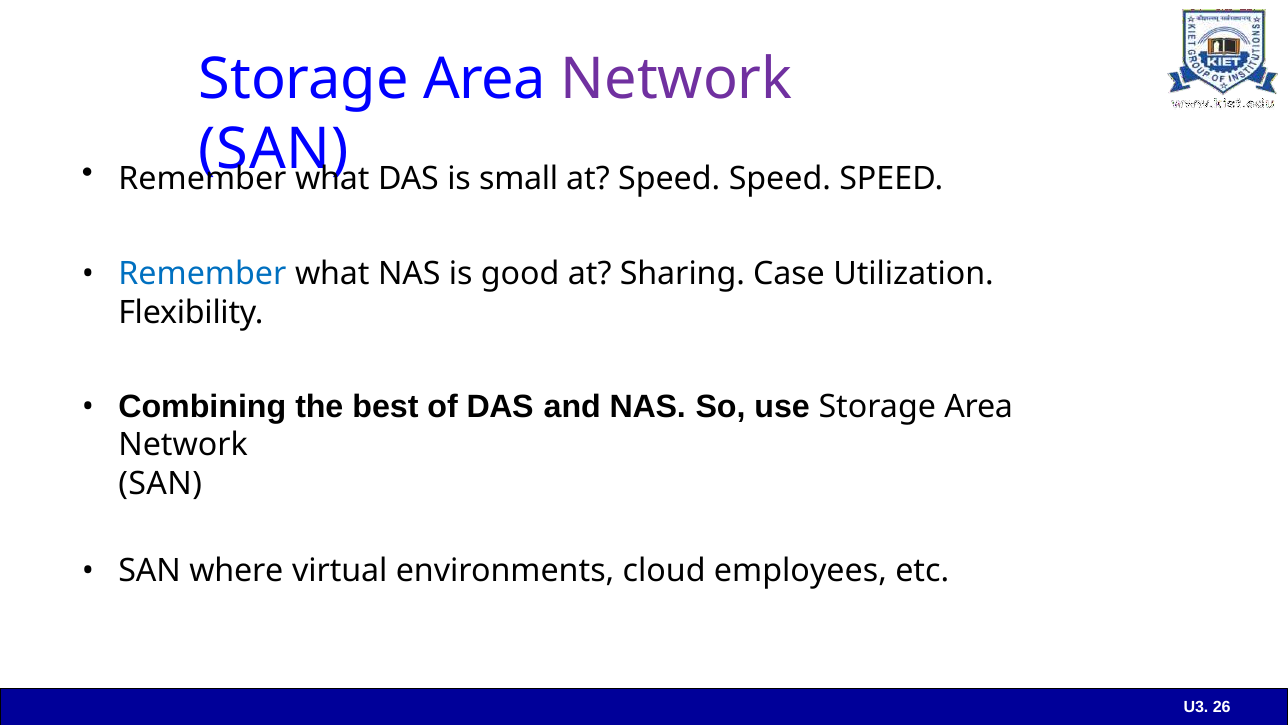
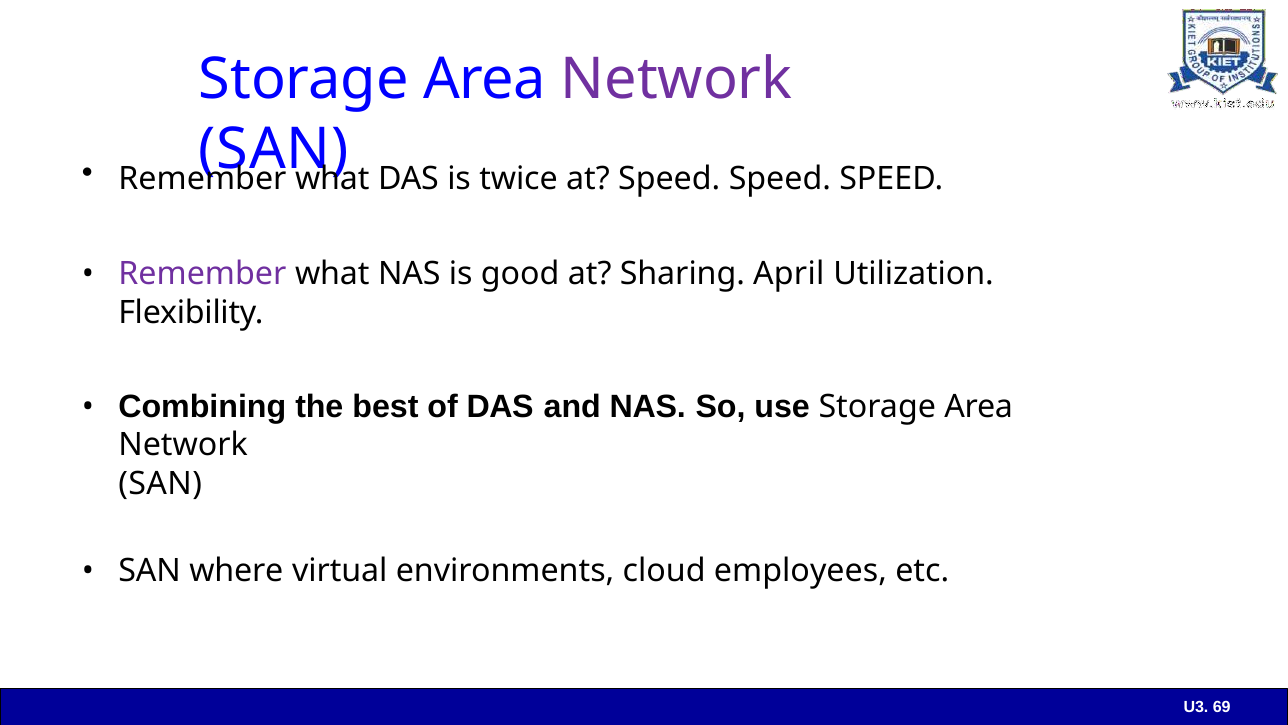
small: small -> twice (519, 178)
Remember colour: blue -> purple (202, 274)
Case: Case -> April (789, 274)
26: 26 -> 69 (1222, 707)
